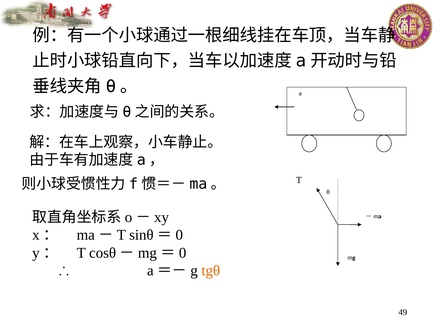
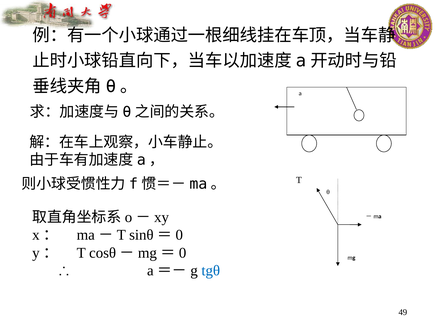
tgθ colour: orange -> blue (211, 271)
